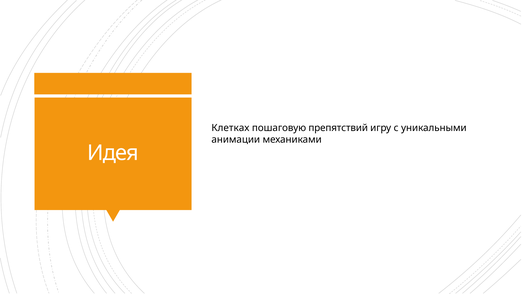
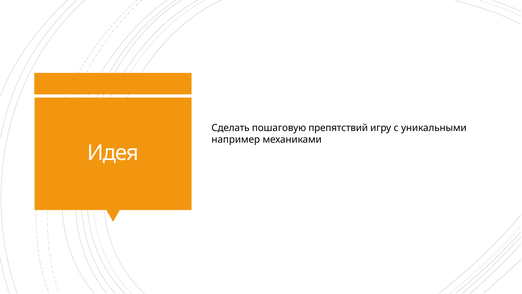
Клетках: Клетках -> Сделать (231, 128)
анимации: анимации -> например (236, 139)
